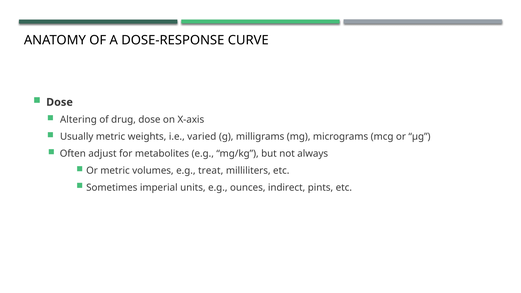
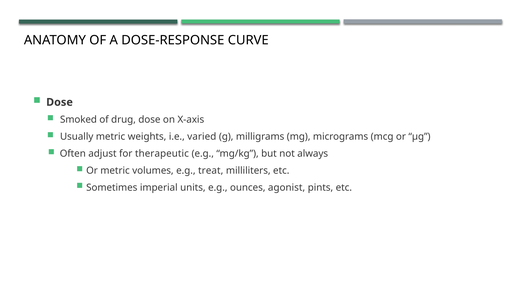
Altering: Altering -> Smoked (78, 120)
metabolites: metabolites -> therapeutic (162, 154)
indirect: indirect -> agonist (287, 188)
